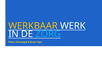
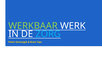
WERKBAAR colour: yellow -> light green (33, 26)
